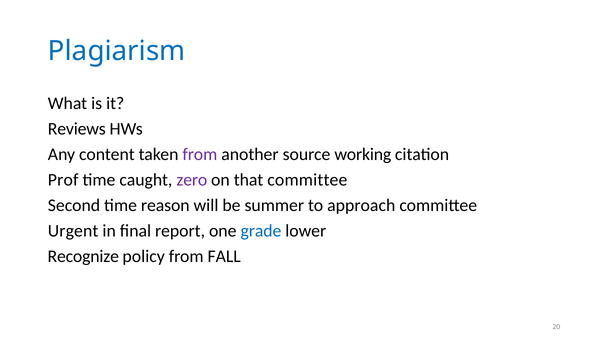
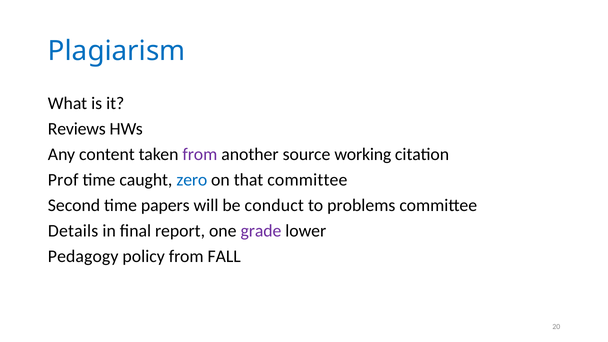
zero colour: purple -> blue (192, 180)
reason: reason -> papers (165, 206)
summer: summer -> conduct (274, 206)
approach: approach -> problems (361, 206)
Urgent: Urgent -> Details (73, 231)
grade colour: blue -> purple (261, 231)
Recognize: Recognize -> Pedagogy (83, 256)
